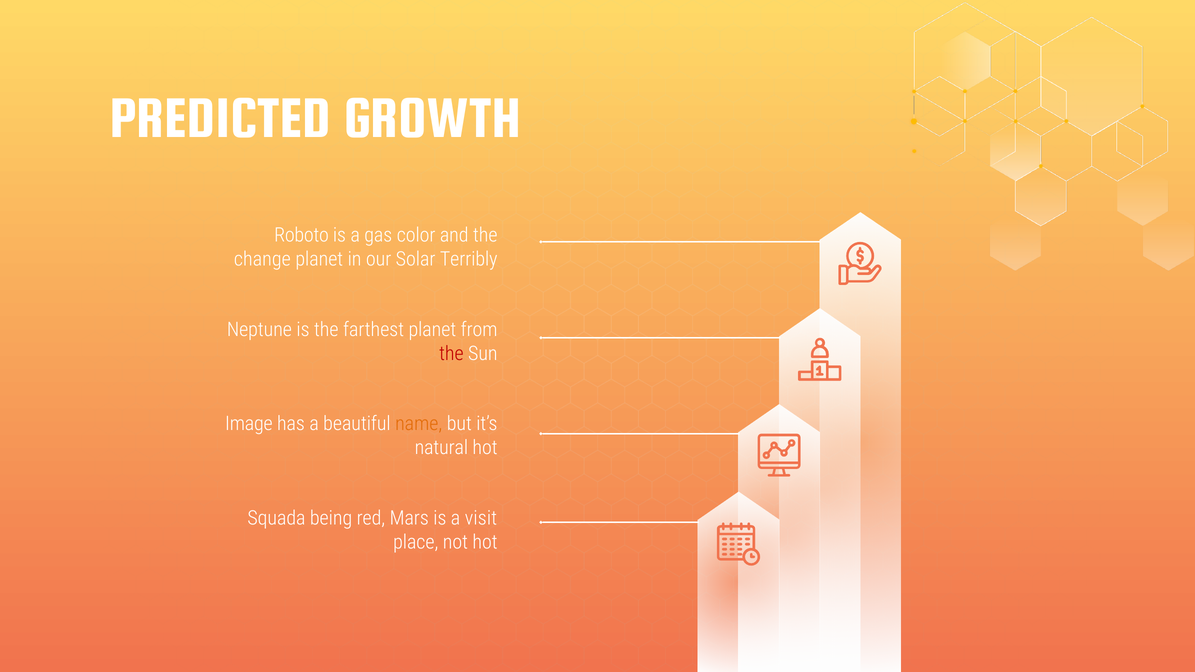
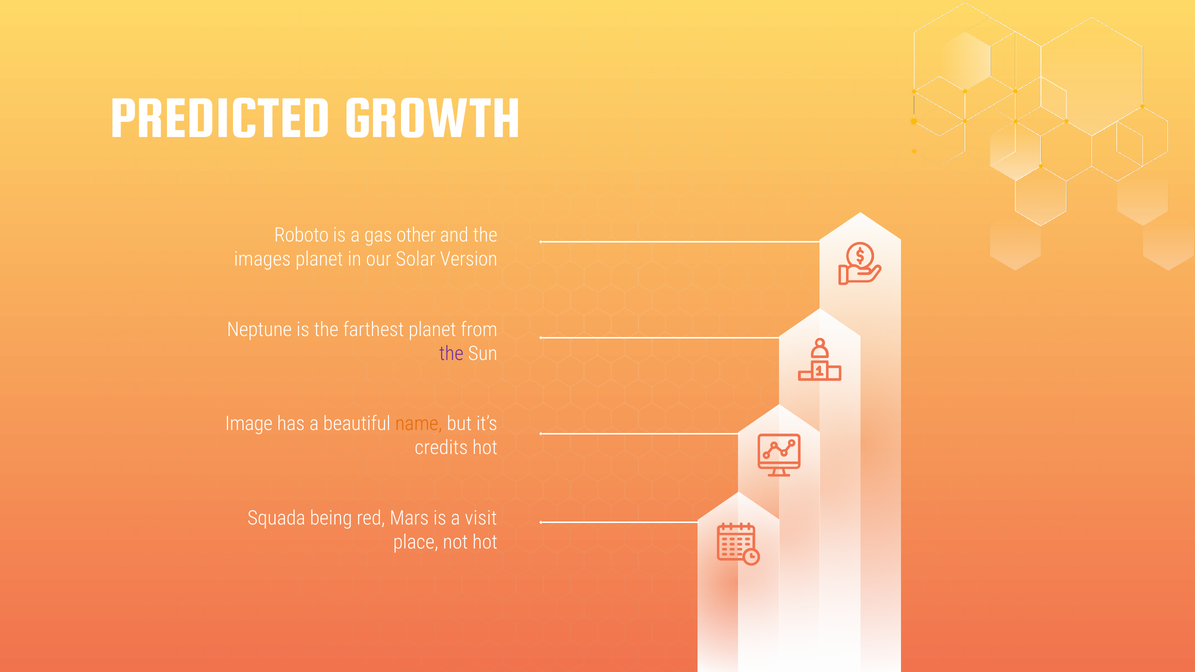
color: color -> other (416, 235)
change: change -> images (262, 259)
Terribly: Terribly -> Version (469, 259)
the colour: red -> purple (451, 354)
natural: natural -> credits (441, 448)
